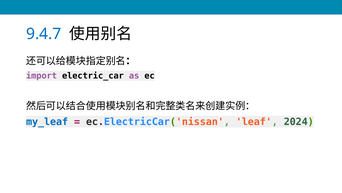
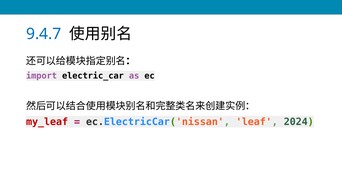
my_leaf colour: blue -> red (47, 121)
